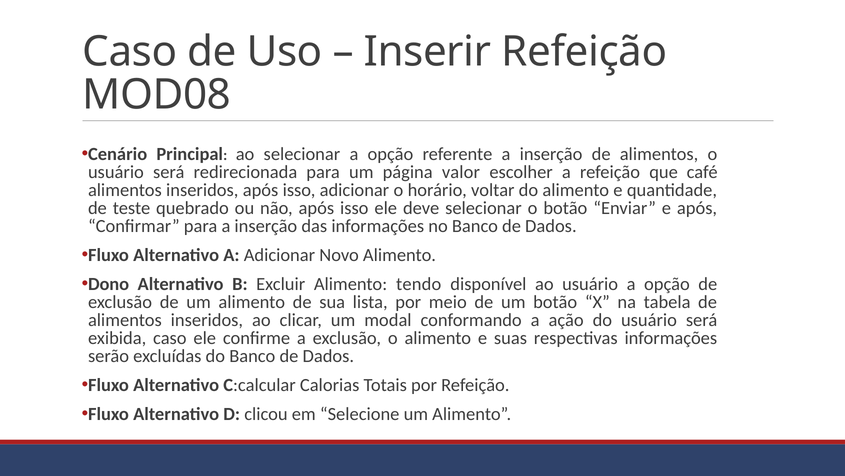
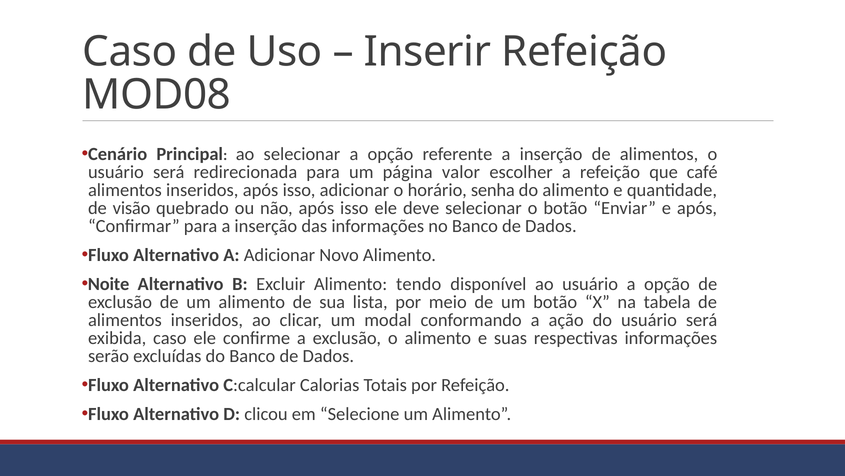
voltar: voltar -> senha (493, 190)
teste: teste -> visão (132, 208)
Dono: Dono -> Noite (109, 284)
